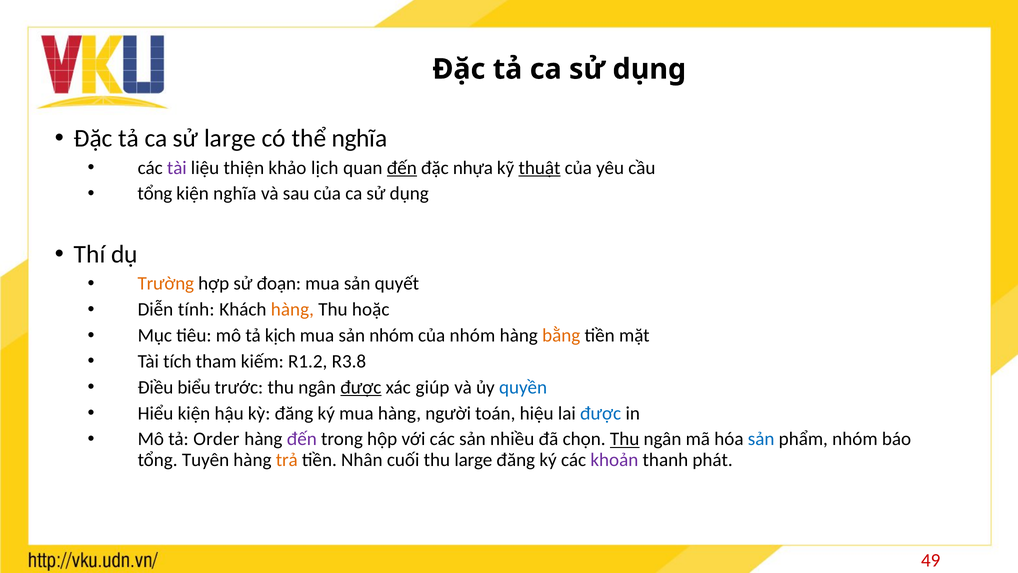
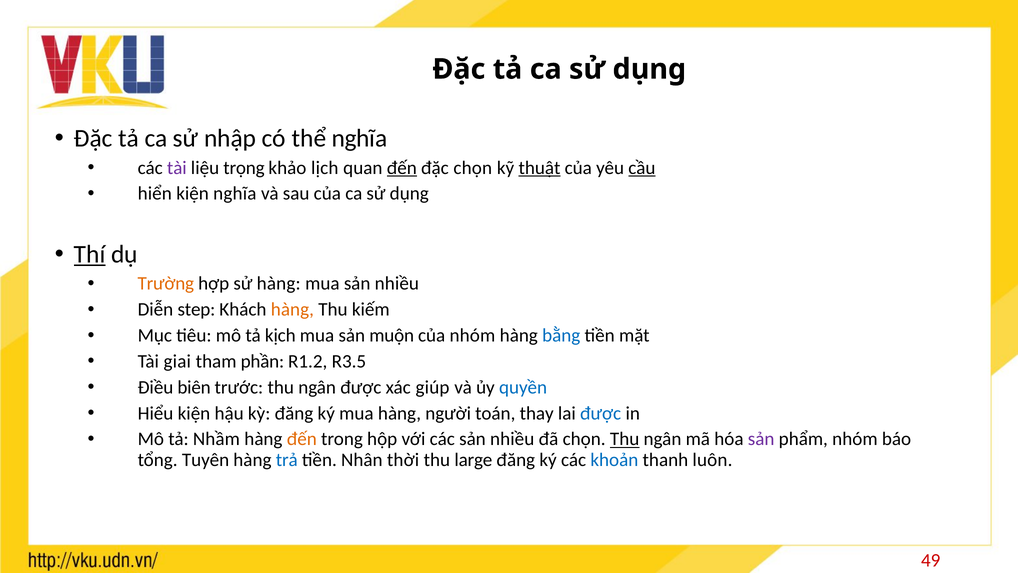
sử large: large -> nhập (230, 138)
thiện: thiện -> trọng (244, 168)
đặc nhựa: nhựa -> chọn (473, 168)
cầu underline: none -> present (642, 168)
tổng: tổng -> hiển (155, 194)
Thí underline: none -> present (90, 254)
sử đoạn: đoạn -> hàng (279, 283)
mua sản quyết: quyết -> nhiều (397, 283)
tính: tính -> step (196, 309)
hoặc: hoặc -> kiếm (371, 309)
sản nhóm: nhóm -> muộn (392, 335)
bằng colour: orange -> blue (561, 335)
tích: tích -> giai (177, 361)
kiếm: kiếm -> phần (262, 361)
R3.8: R3.8 -> R3.5 (349, 361)
biểu: biểu -> biên (194, 387)
được underline: present -> none (361, 387)
hiệu: hiệu -> thay (537, 413)
Order: Order -> Nhầm (216, 439)
đến colour: purple -> orange (302, 439)
sản colour: blue -> purple (761, 439)
trả colour: orange -> blue (287, 459)
cuối: cuối -> thời (403, 459)
khoản colour: purple -> blue (614, 459)
phát: phát -> luôn (712, 459)
